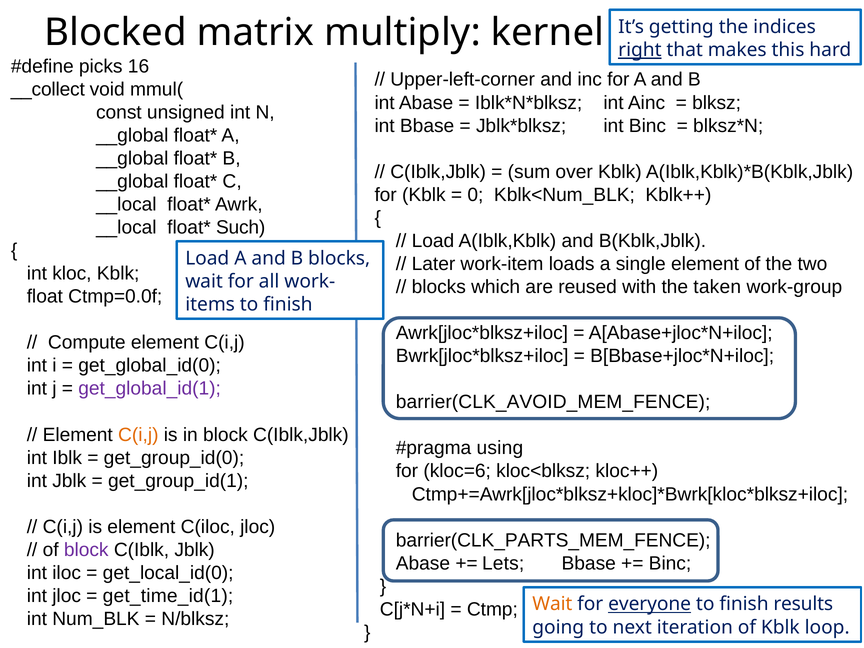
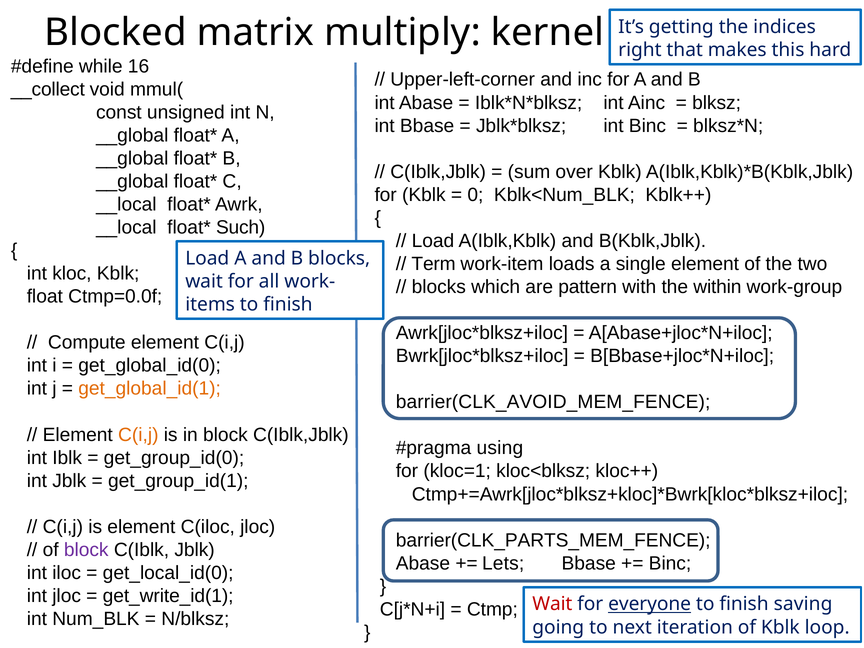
right underline: present -> none (640, 50)
picks: picks -> while (101, 66)
Later: Later -> Term (434, 264)
reused: reused -> pattern (588, 287)
taken: taken -> within (717, 287)
get_global_id(1 colour: purple -> orange (150, 389)
kloc=6: kloc=6 -> kloc=1 (457, 471)
get_time_id(1: get_time_id(1 -> get_write_id(1 (168, 596)
Wait colour: orange -> red (552, 604)
results: results -> saving (803, 604)
